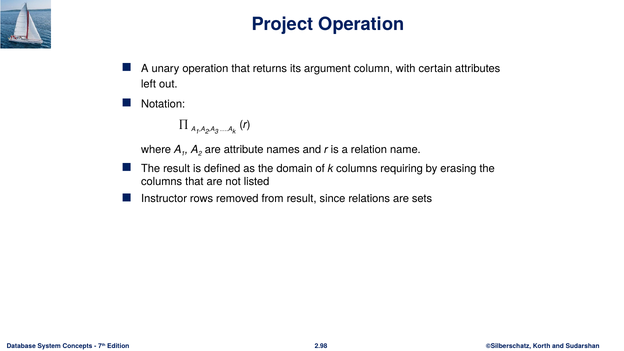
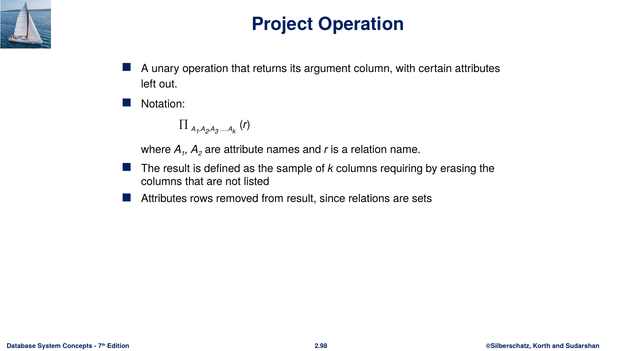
domain: domain -> sample (294, 168)
Instructor: Instructor -> Attributes (164, 199)
